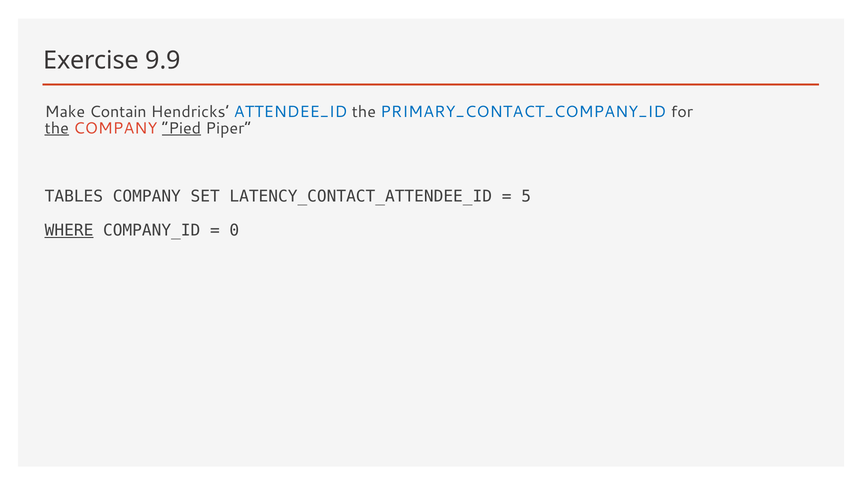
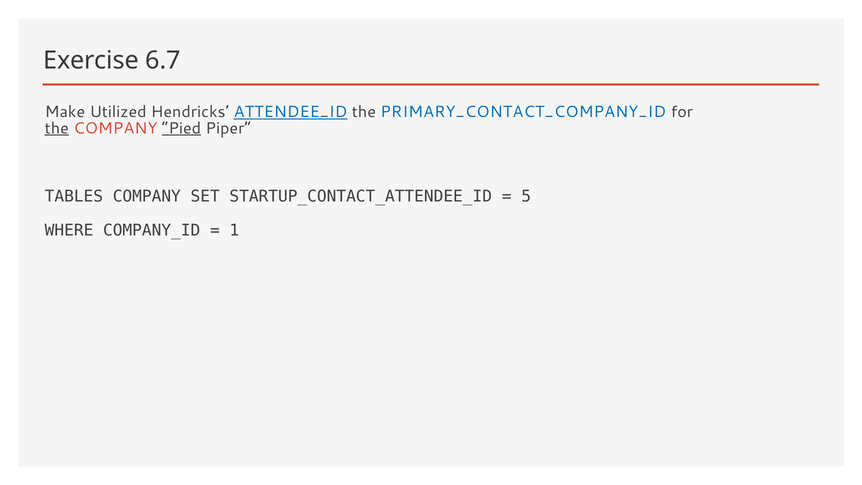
9.9: 9.9 -> 6.7 (163, 60)
Contain: Contain -> Utilized (118, 112)
ATTENDEE_ID underline: none -> present (291, 112)
LATENCY_CONTACT_ATTENDEE_ID: LATENCY_CONTACT_ATTENDEE_ID -> STARTUP_CONTACT_ATTENDEE_ID (361, 196)
WHERE underline: present -> none (69, 231)
0: 0 -> 1 (234, 231)
